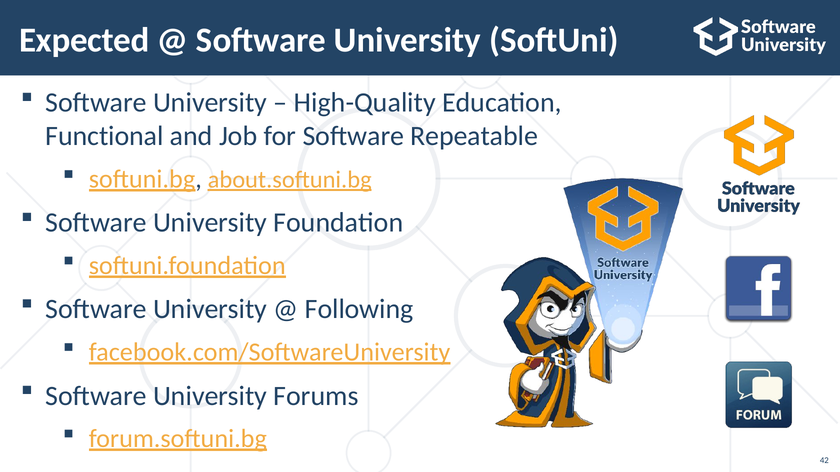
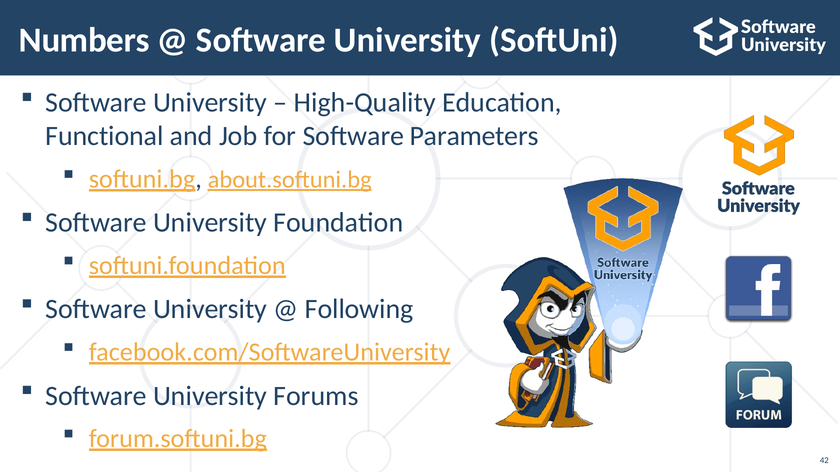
Expected: Expected -> Numbers (84, 40)
Repeatable: Repeatable -> Parameters (474, 136)
